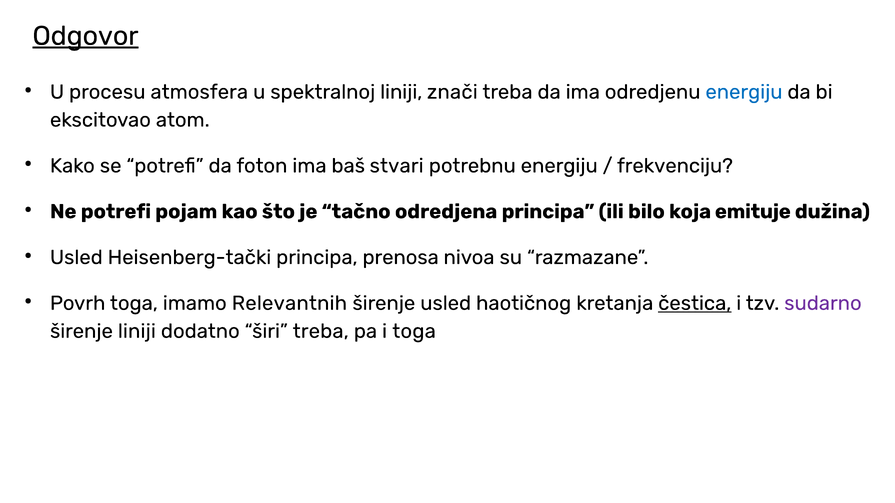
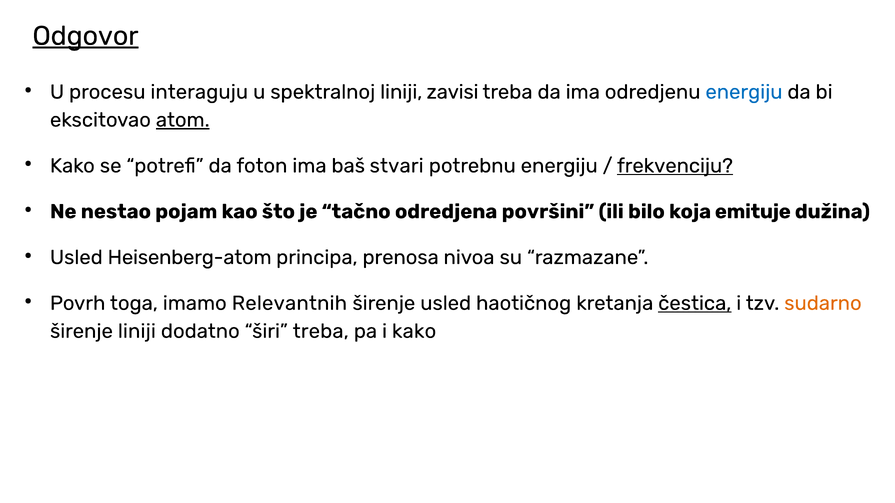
atmosfera: atmosfera -> interaguju (199, 92)
znači: znači -> zavisi (453, 92)
atom underline: none -> present (183, 120)
frekvenciju underline: none -> present (675, 166)
Ne potrefi: potrefi -> nestao (116, 212)
odredjena principa: principa -> površini (548, 212)
Heisenberg-tački: Heisenberg-tački -> Heisenberg-atom (190, 258)
sudarno colour: purple -> orange (823, 303)
i toga: toga -> kako (414, 331)
